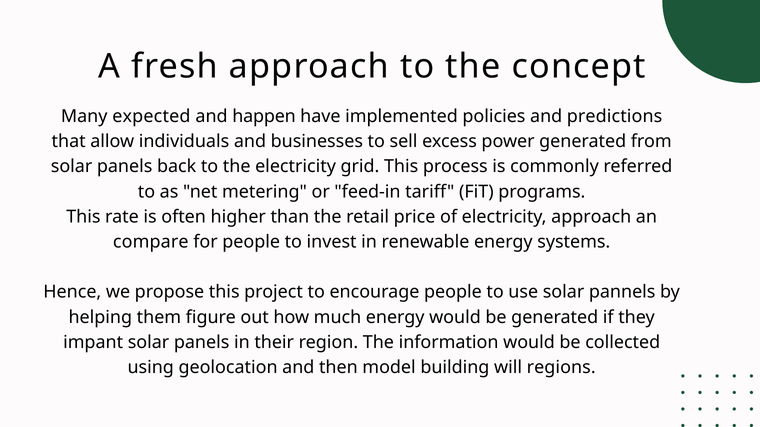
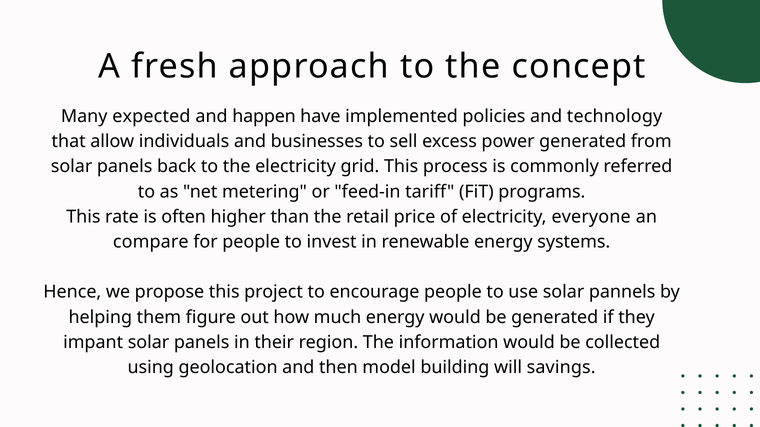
predictions: predictions -> technology (615, 117)
electricity approach: approach -> everyone (591, 217)
regions: regions -> savings (561, 368)
